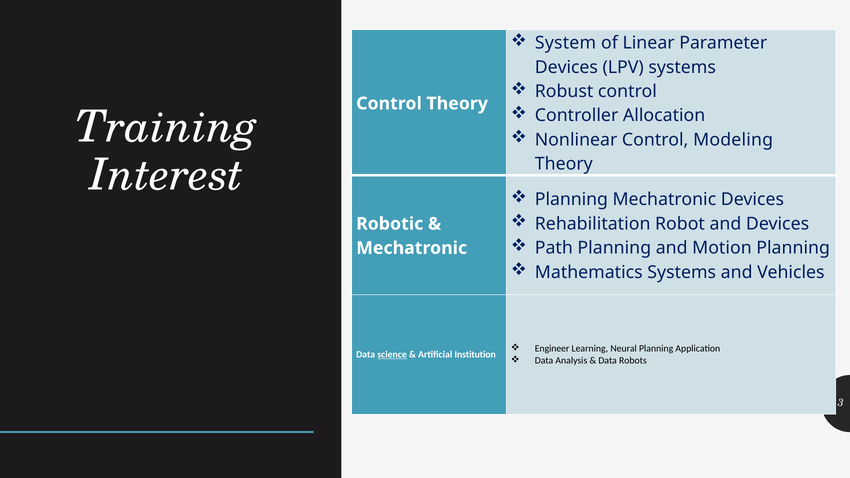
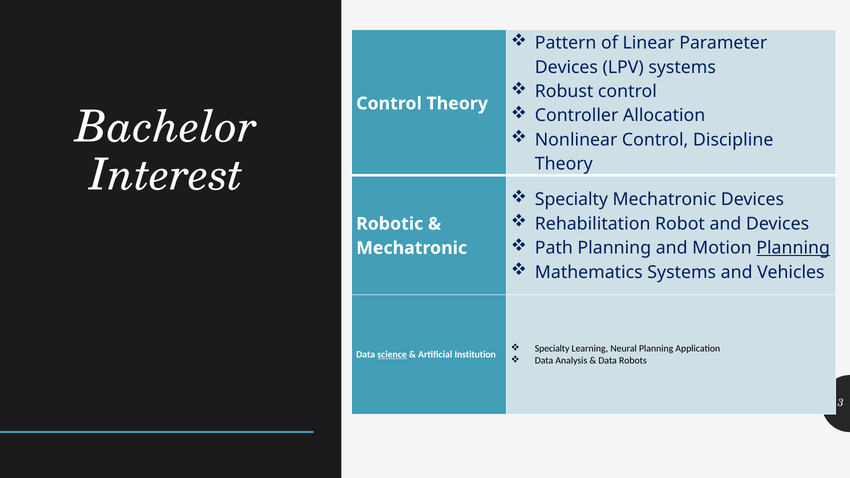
System: System -> Pattern (566, 43)
Training: Training -> Bachelor (166, 127)
Modeling: Modeling -> Discipline (733, 140)
Planning: Planning -> Specialty (571, 200)
Planning underline: none -> present (793, 248)
Engineer: Engineer -> Specialty (552, 349)
